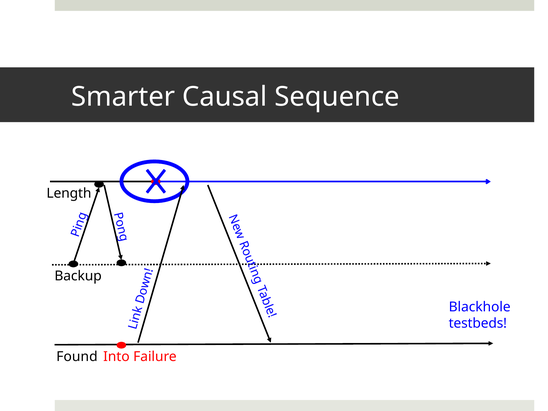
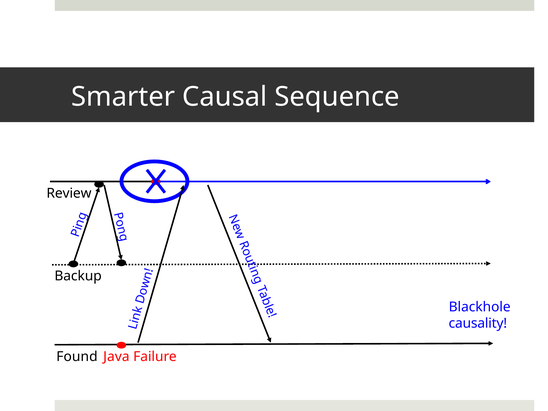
Length: Length -> Review (69, 193)
testbeds: testbeds -> causality (478, 323)
Into: Into -> Java (116, 357)
